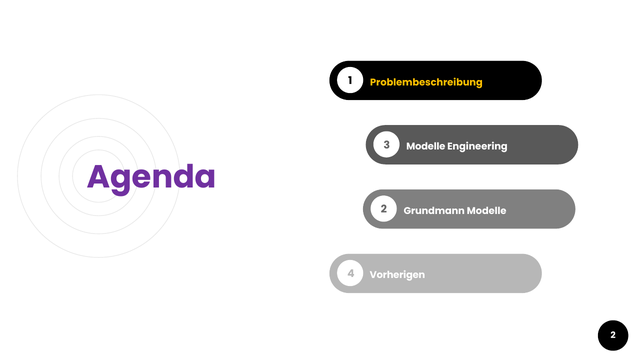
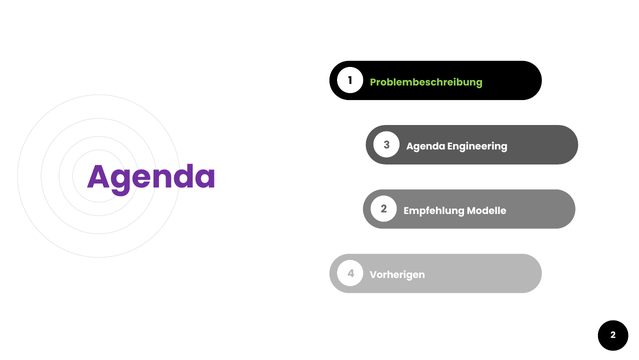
Problembeschreibung colour: yellow -> light green (426, 82)
3 Modelle: Modelle -> Agenda (426, 146)
Grundmann: Grundmann -> Empfehlung (434, 211)
